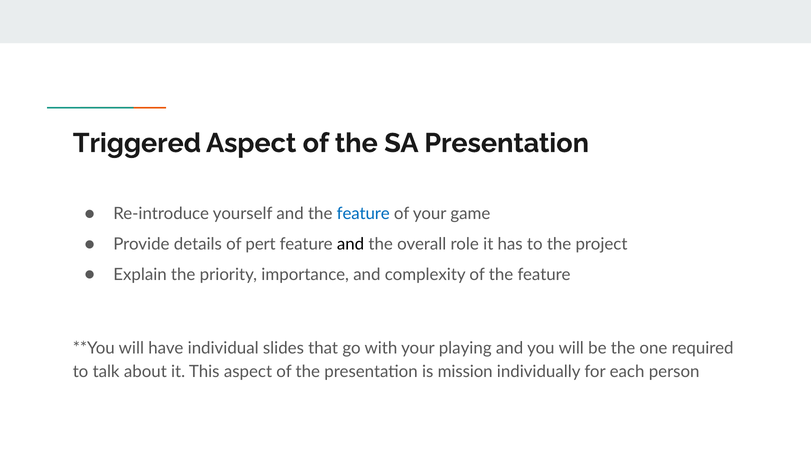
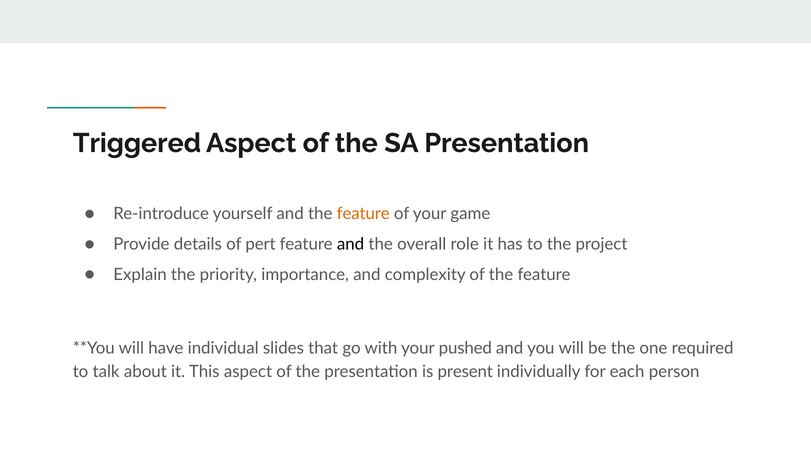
feature colour: blue -> orange (363, 214)
playing: playing -> pushed (465, 348)
mission: mission -> present (465, 372)
